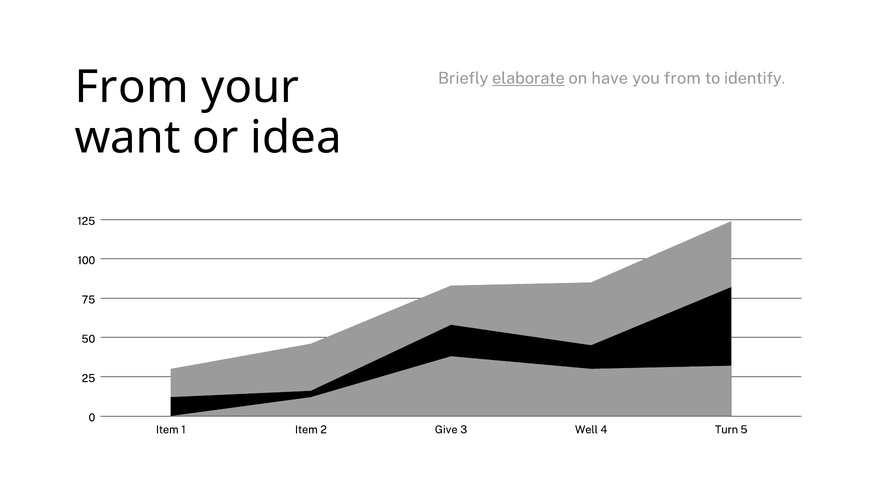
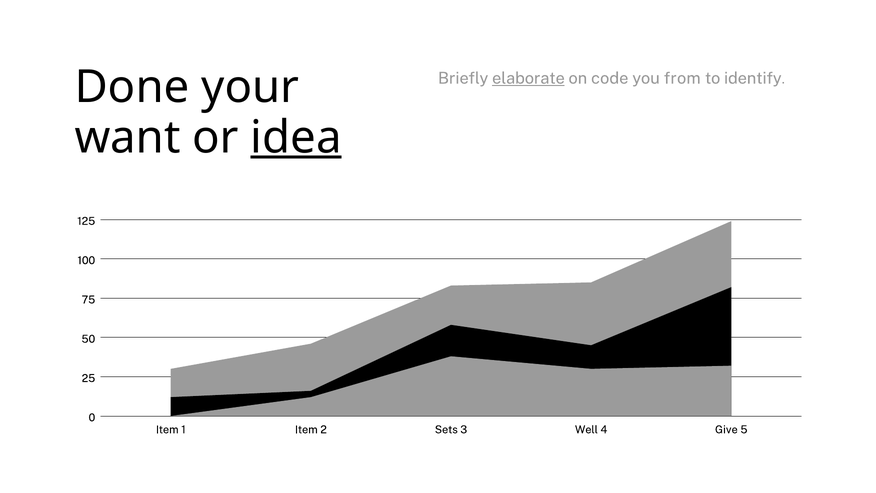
have: have -> code (610, 78)
From: From -> Done (132, 87)
idea underline: none -> present (296, 137)
Give: Give -> Sets (446, 429)
Turn: Turn -> Give (726, 429)
